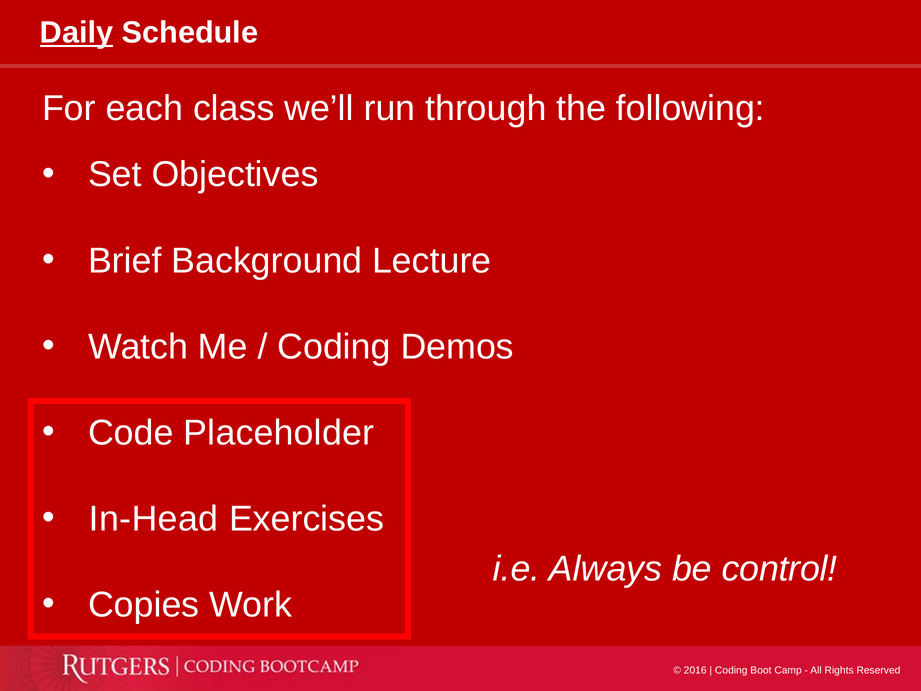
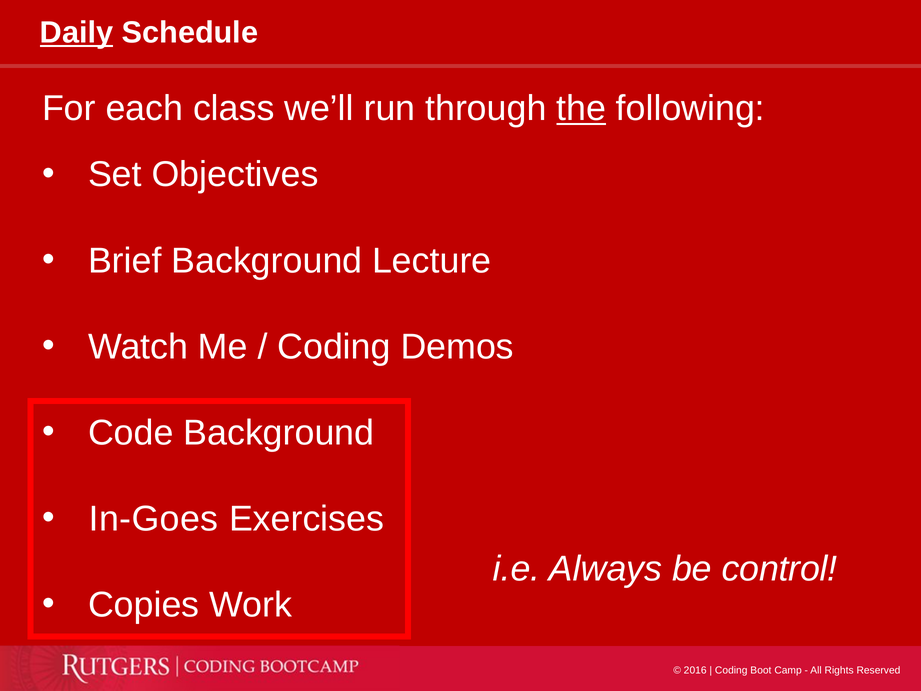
the underline: none -> present (581, 109)
Code Placeholder: Placeholder -> Background (279, 433)
In-Head: In-Head -> In-Goes (154, 519)
